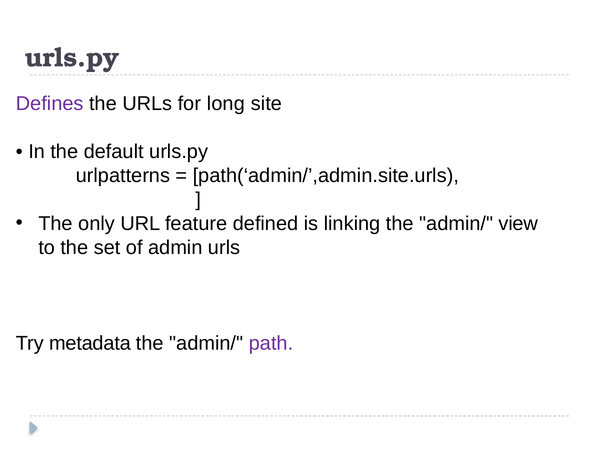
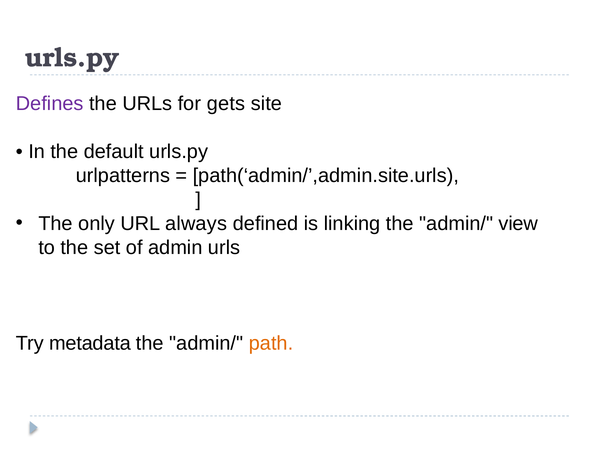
long: long -> gets (226, 104)
feature: feature -> always (196, 224)
path colour: purple -> orange (271, 343)
